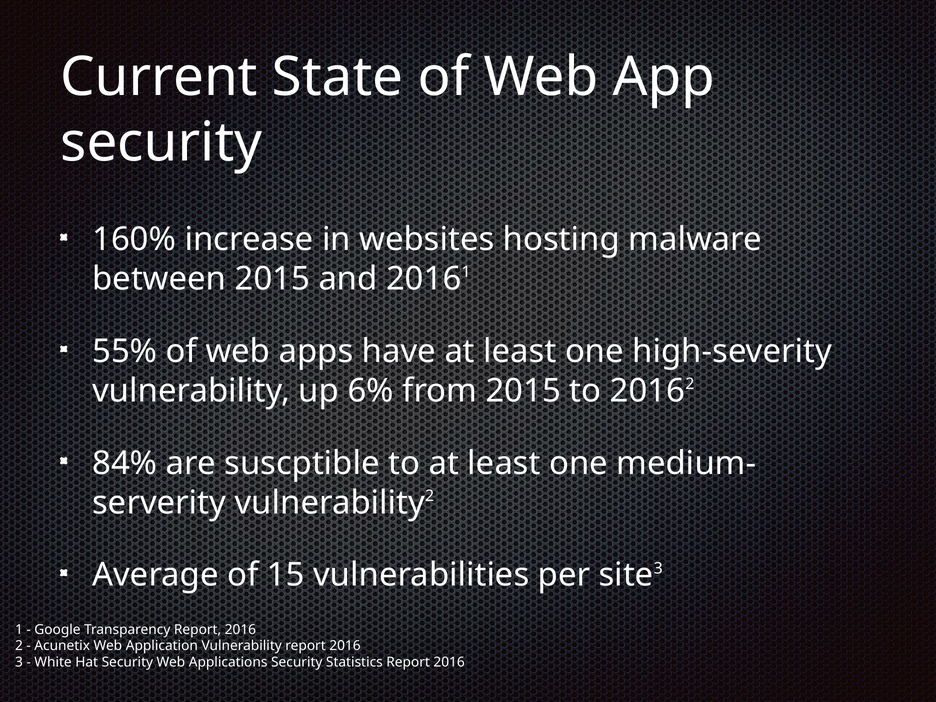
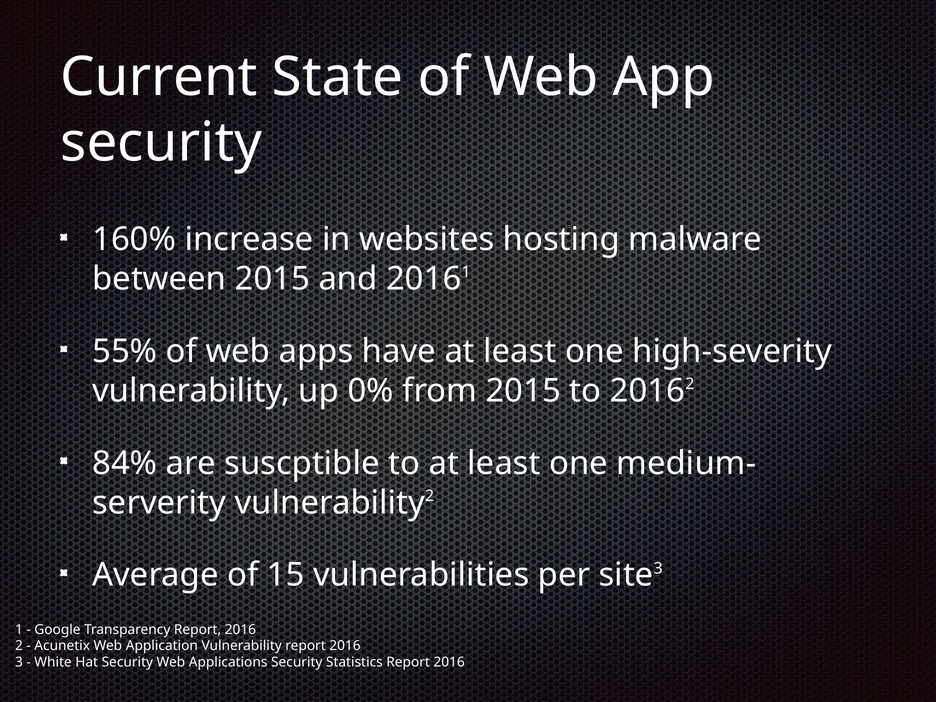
6%: 6% -> 0% (371, 391)
